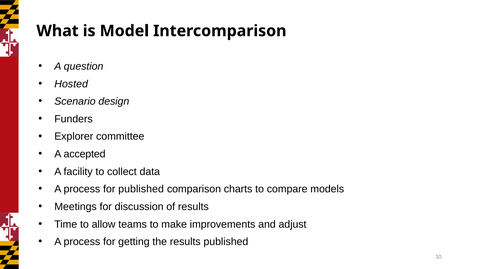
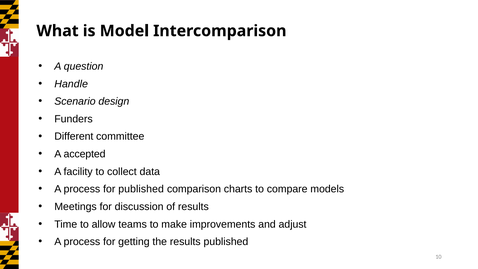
Hosted: Hosted -> Handle (71, 84)
Explorer: Explorer -> Different (74, 136)
